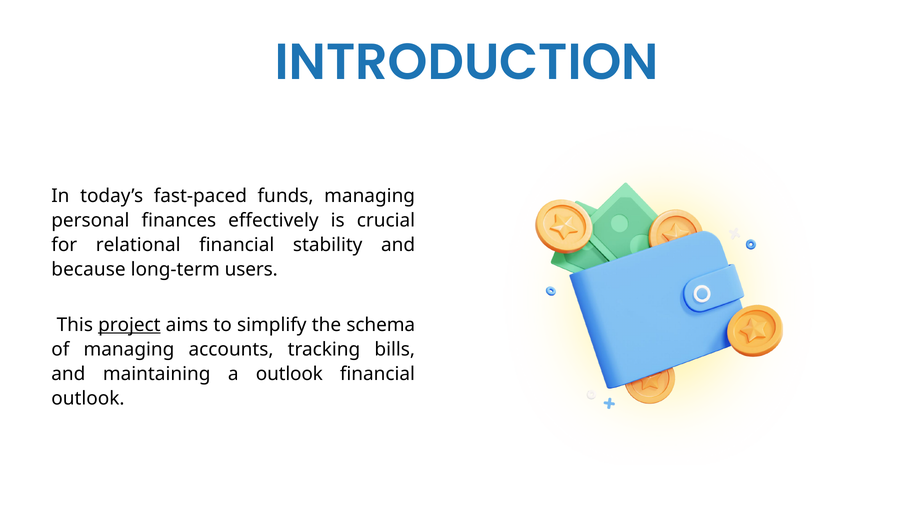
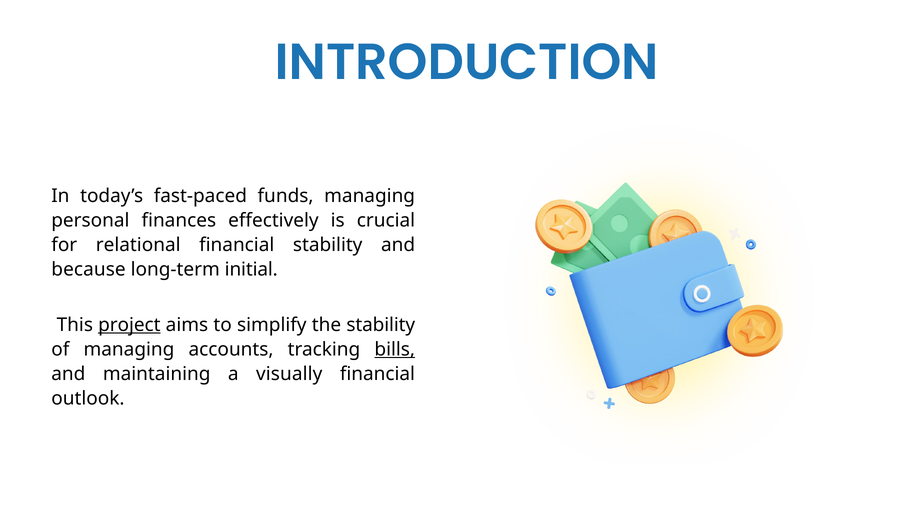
users: users -> initial (251, 270)
the schema: schema -> stability (381, 325)
bills underline: none -> present (395, 350)
a outlook: outlook -> visually (289, 374)
